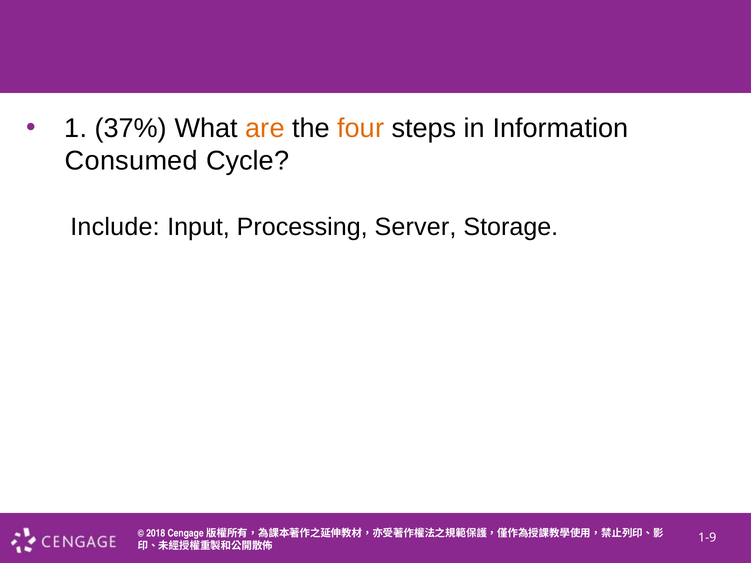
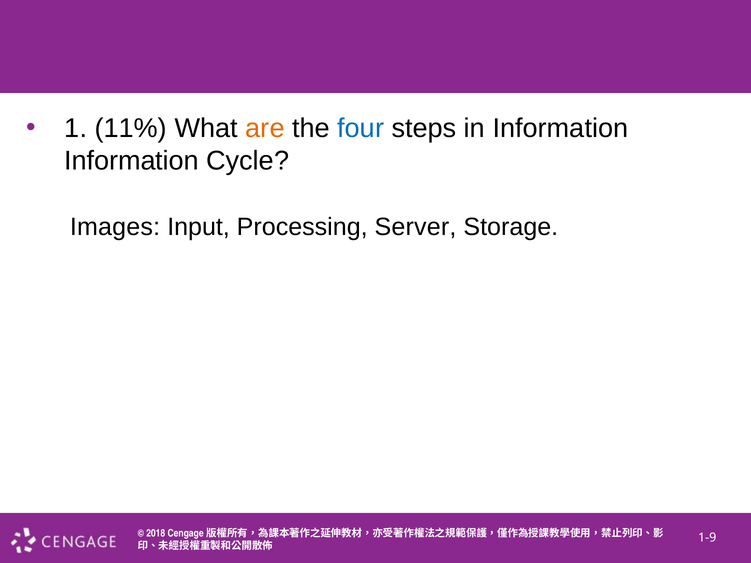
37%: 37% -> 11% (131, 128)
four colour: orange -> blue (361, 128)
Consumed: Consumed -> Information (132, 161)
Include: Include -> Images (115, 227)
